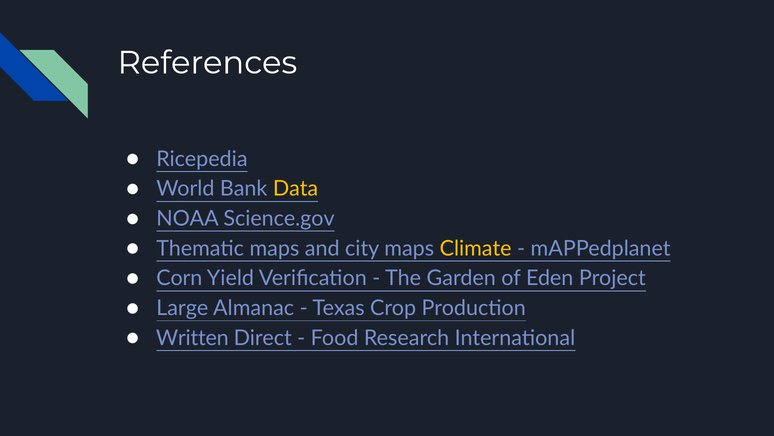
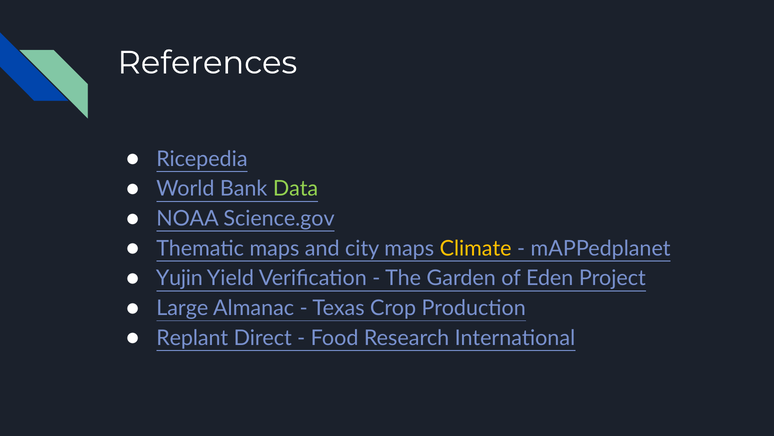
Data colour: yellow -> light green (296, 189)
Corn: Corn -> Yujin (179, 278)
Written: Written -> Replant (192, 338)
